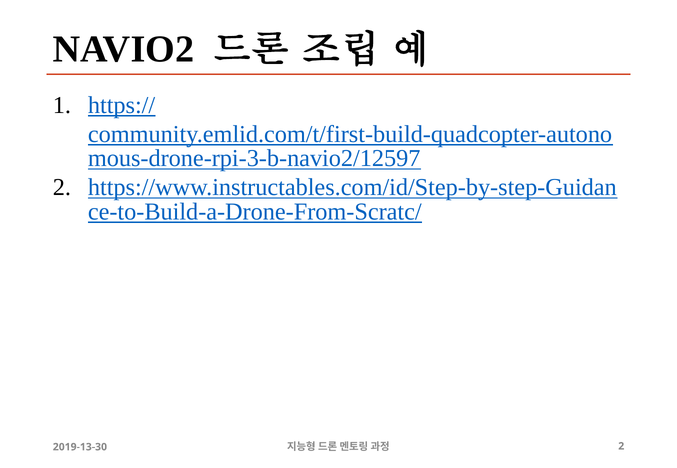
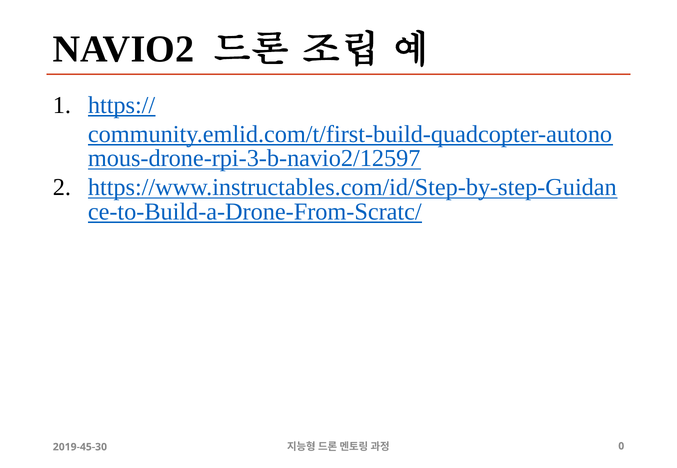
2019-13-30: 2019-13-30 -> 2019-45-30 (80, 448)
2: 2 -> 0 (621, 447)
